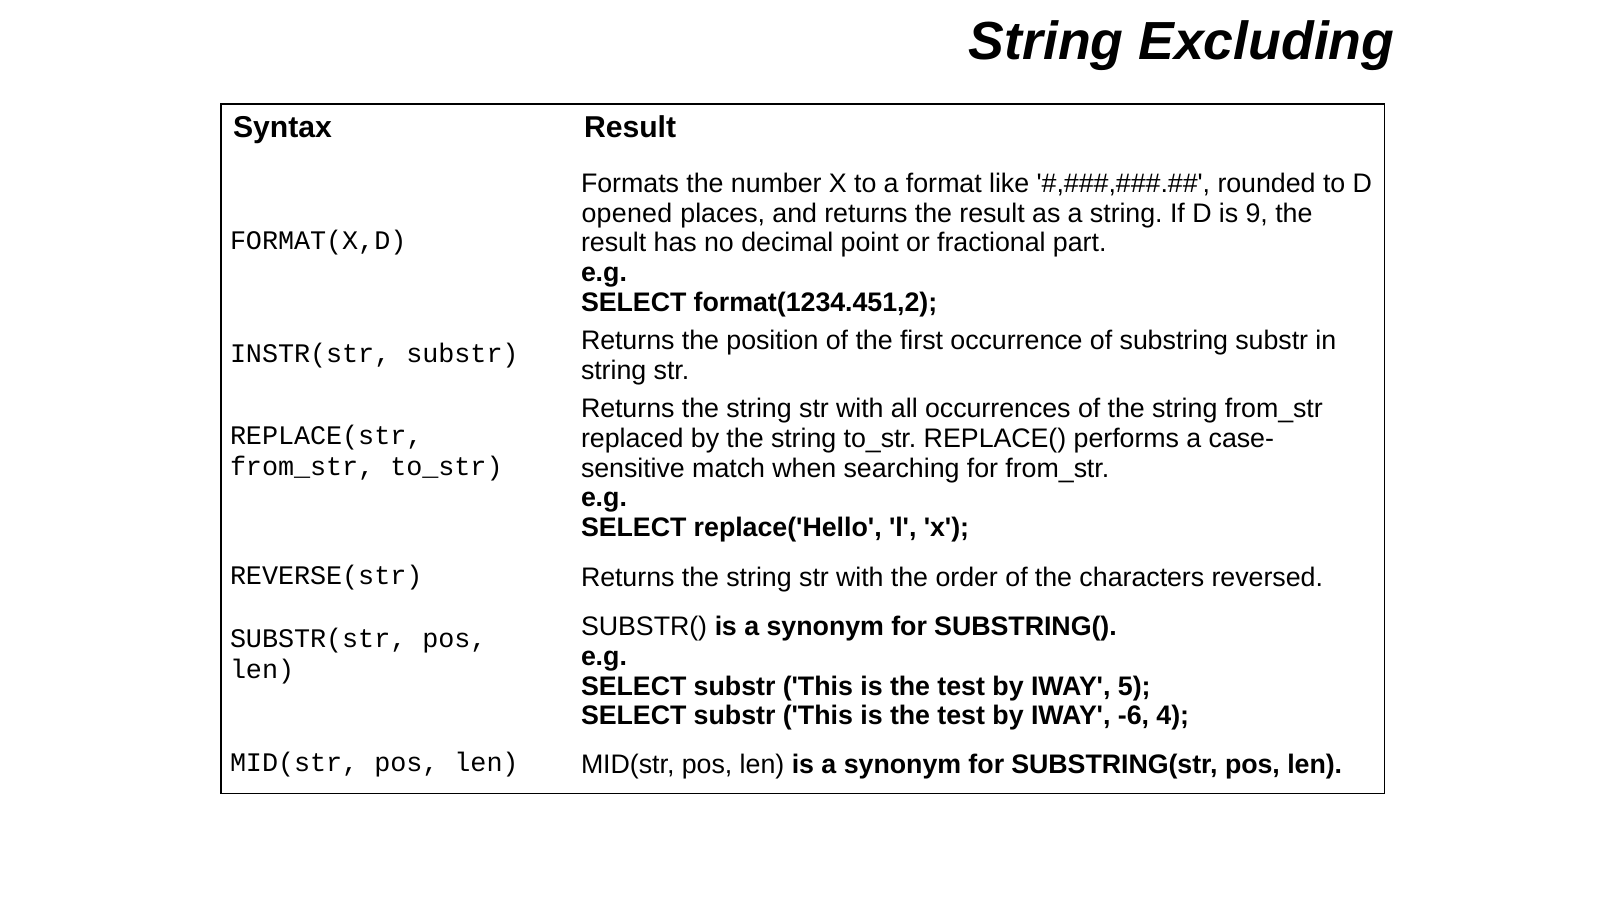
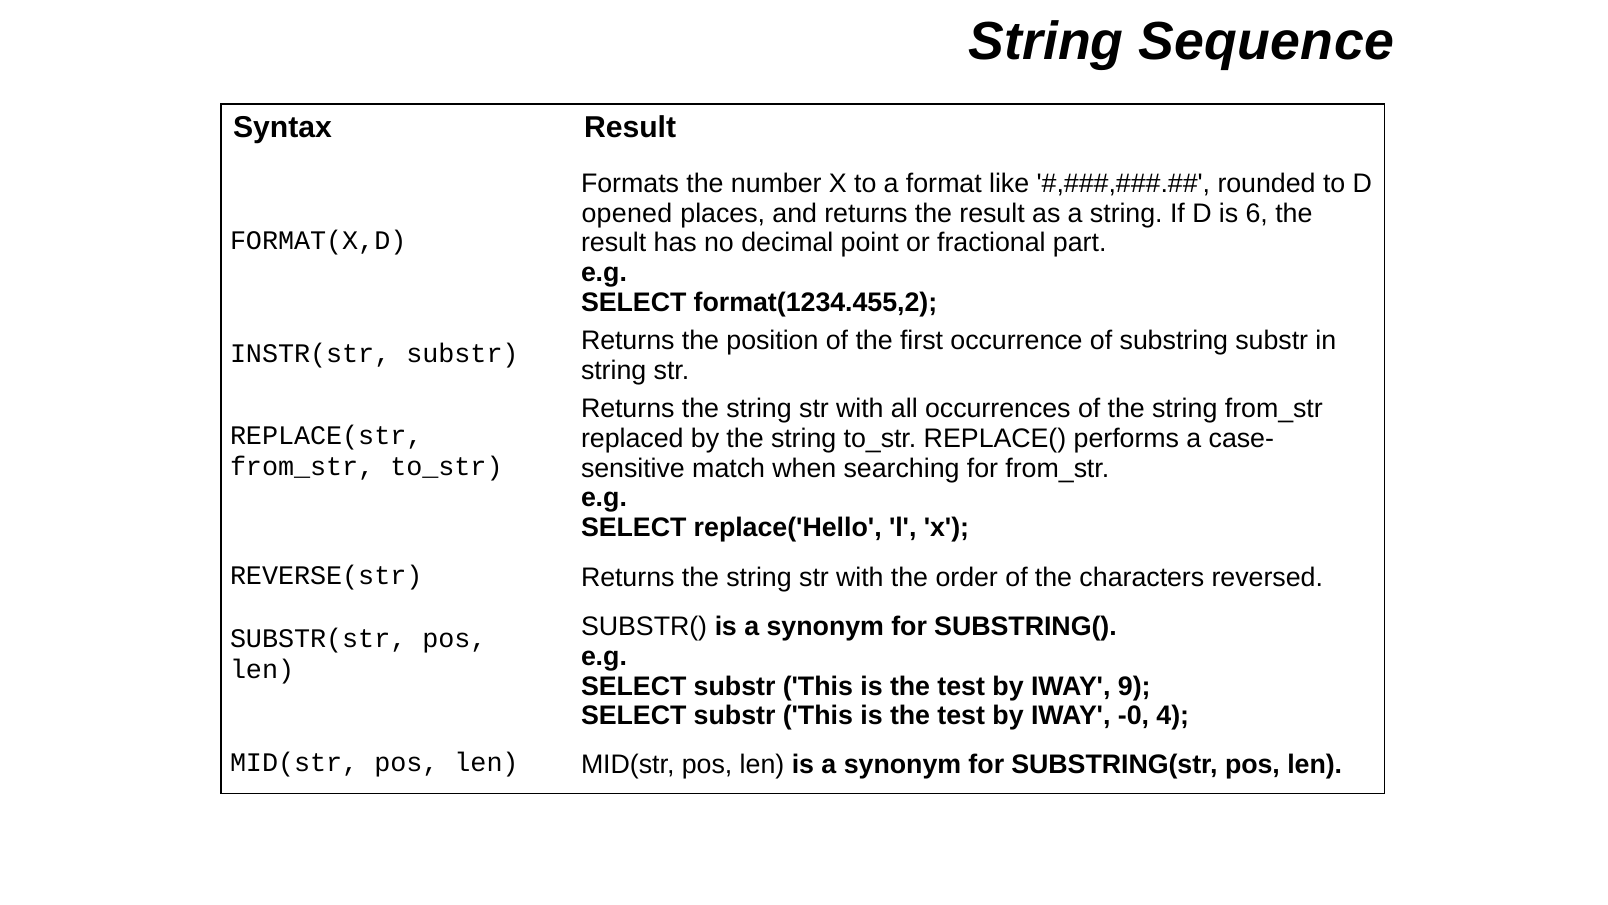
Excluding: Excluding -> Sequence (1266, 42)
9: 9 -> 6 (1257, 213)
format(1234.451,2: format(1234.451,2 -> format(1234.455,2 (816, 302)
5: 5 -> 9 (1134, 686)
-6: -6 -> -0 (1133, 716)
